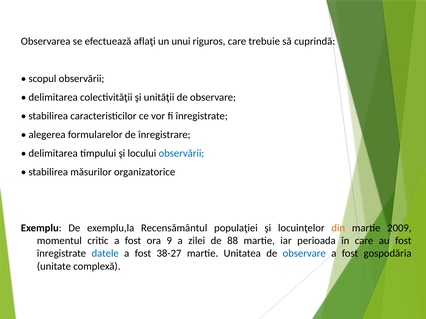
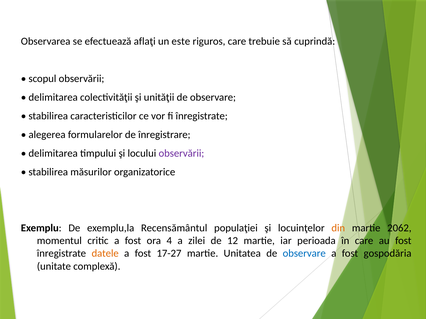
unui: unui -> este (181, 41)
observării colour: blue -> purple (181, 153)
2009: 2009 -> 2062 (399, 228)
9: 9 -> 4 (169, 241)
88: 88 -> 12 (233, 241)
datele colour: blue -> orange (105, 254)
38-27: 38-27 -> 17-27 (169, 254)
